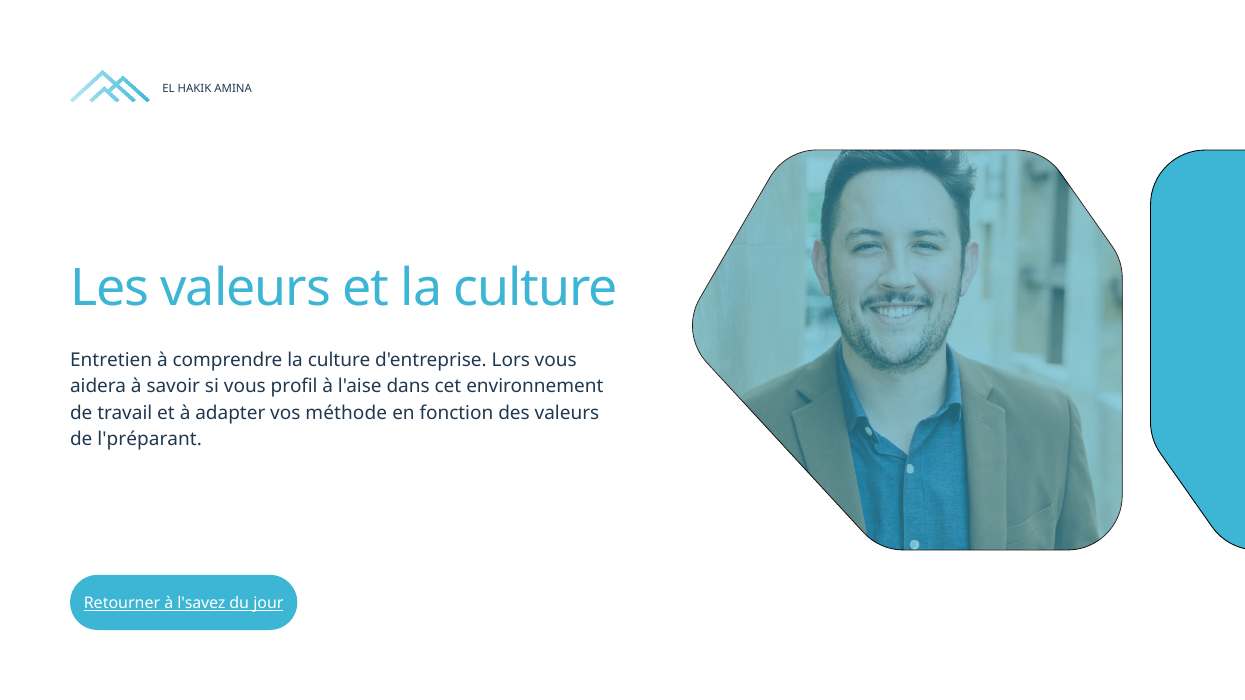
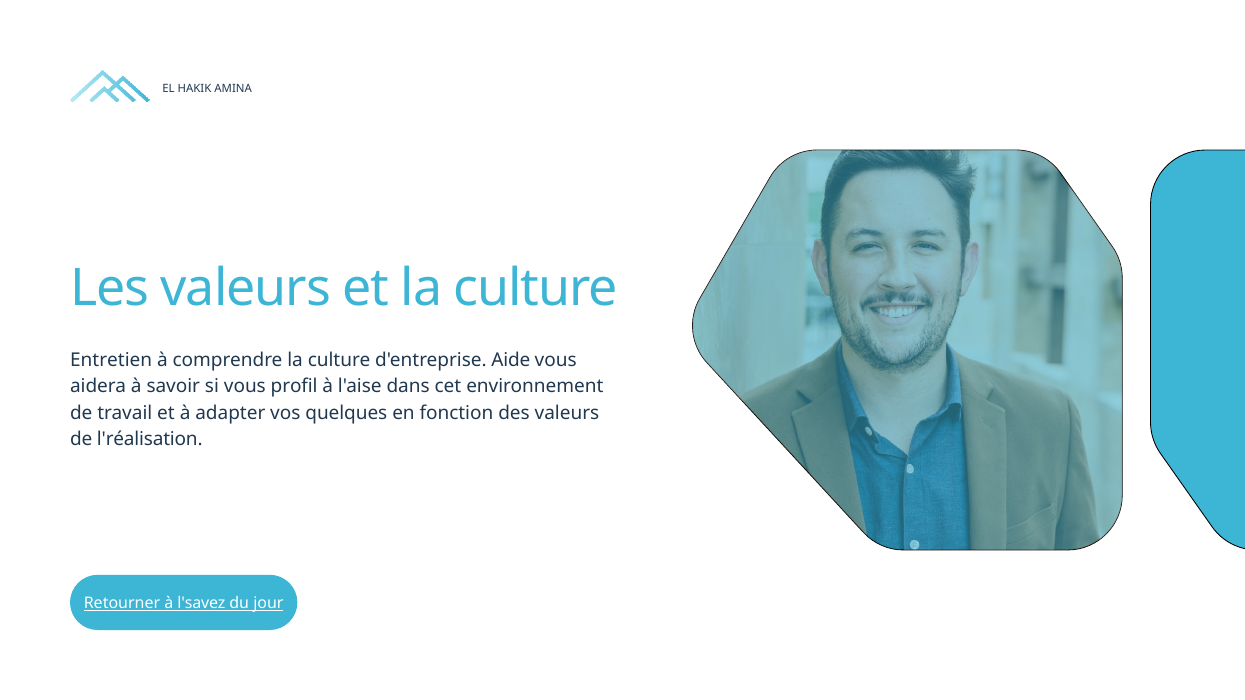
Lors: Lors -> Aide (511, 360)
méthode: méthode -> quelques (346, 413)
l'préparant: l'préparant -> l'réalisation (150, 440)
